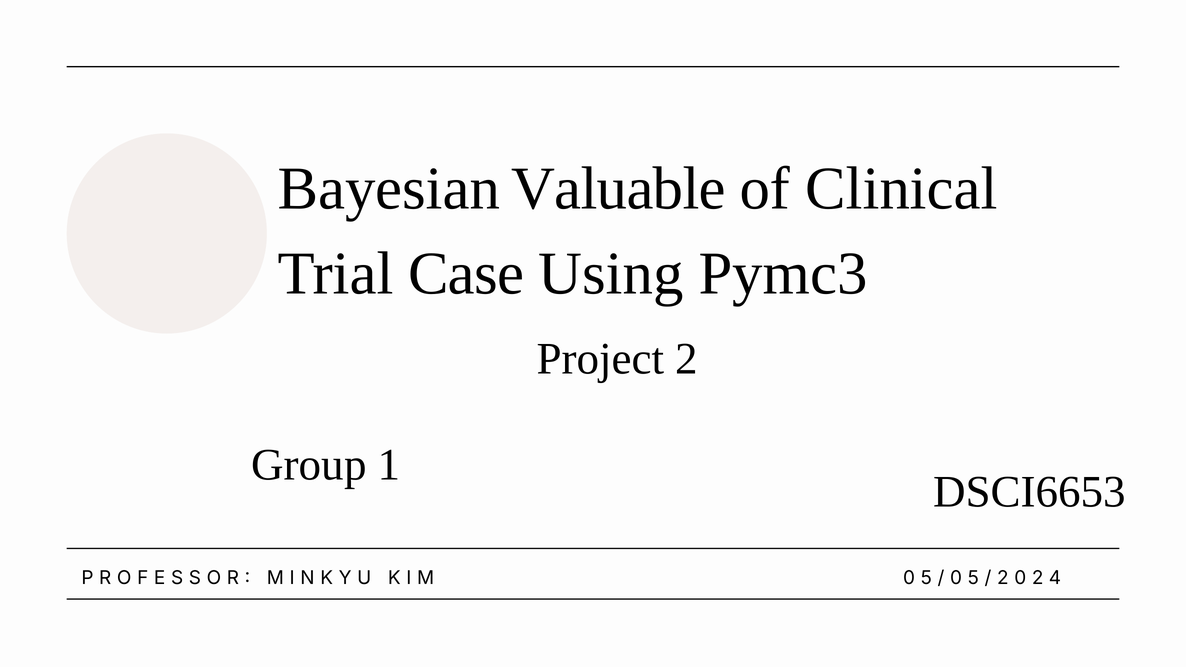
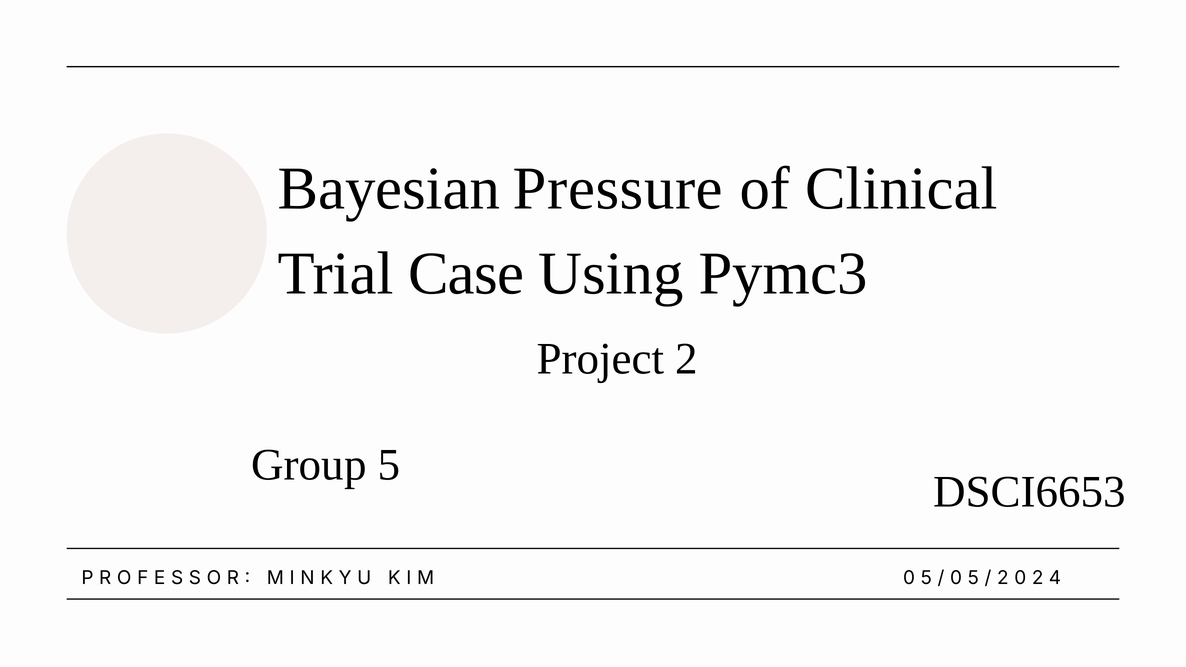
Valuable: Valuable -> Pressure (618, 189)
Group 1: 1 -> 5 (389, 465)
